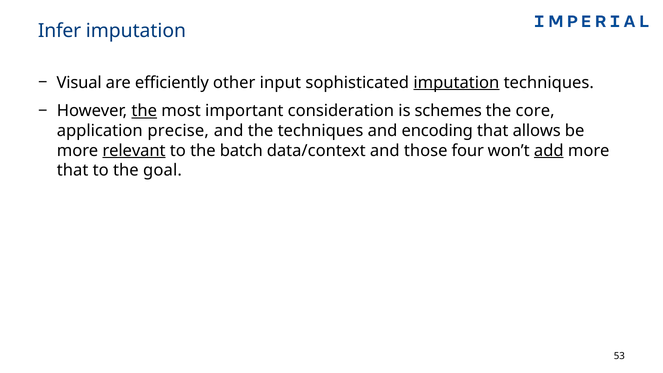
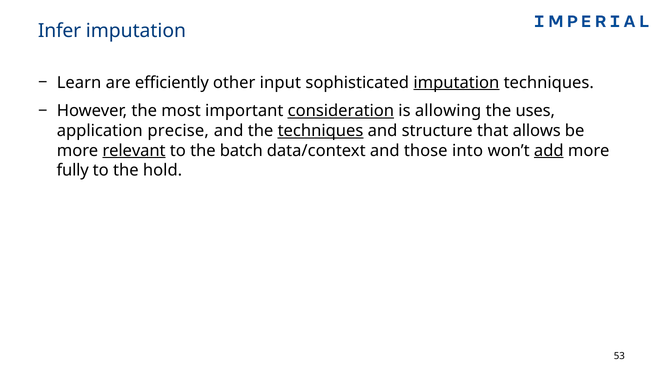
Visual: Visual -> Learn (79, 83)
the underline: present -> none (144, 111)
consideration underline: none -> present (341, 111)
schemes: schemes -> allowing (448, 111)
core: core -> uses (535, 111)
techniques underline: none -> present (321, 131)
encoding: encoding -> structure (437, 131)
four: four -> into (468, 151)
that: that -> fully (73, 170)
goal: goal -> hold (163, 170)
